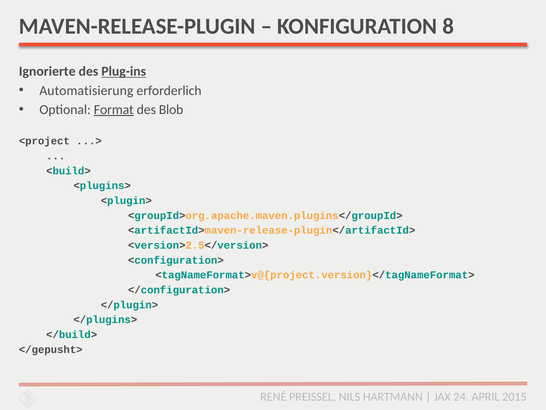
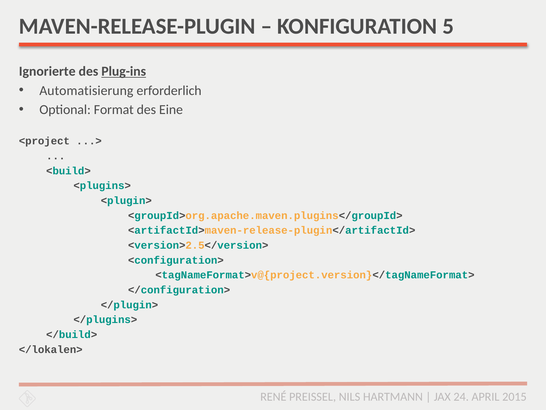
8: 8 -> 5 (448, 26)
Format underline: present -> none (114, 110)
Blob: Blob -> Eine (171, 110)
</gepusht>: </gepusht> -> </lokalen> (51, 349)
